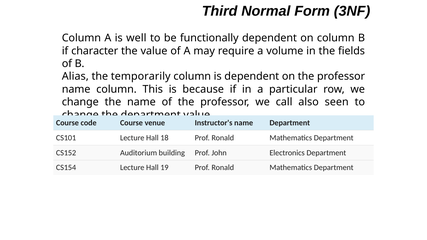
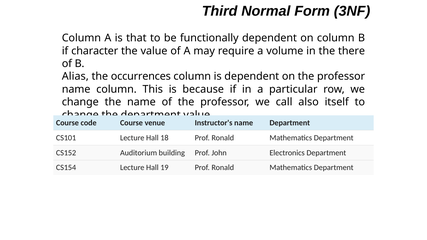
well: well -> that (136, 38)
fields: fields -> there (352, 51)
temporarily: temporarily -> occurrences (141, 77)
seen: seen -> itself (337, 102)
